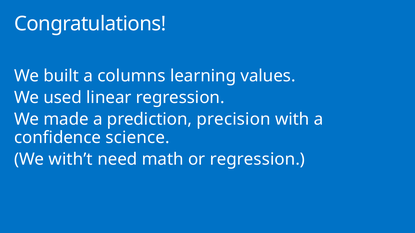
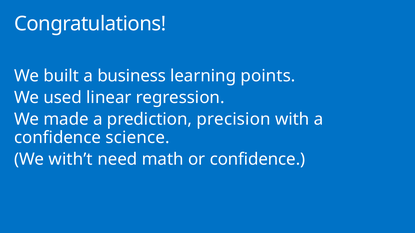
columns: columns -> business (132, 76)
values: values -> points (268, 76)
or regression: regression -> confidence (257, 159)
